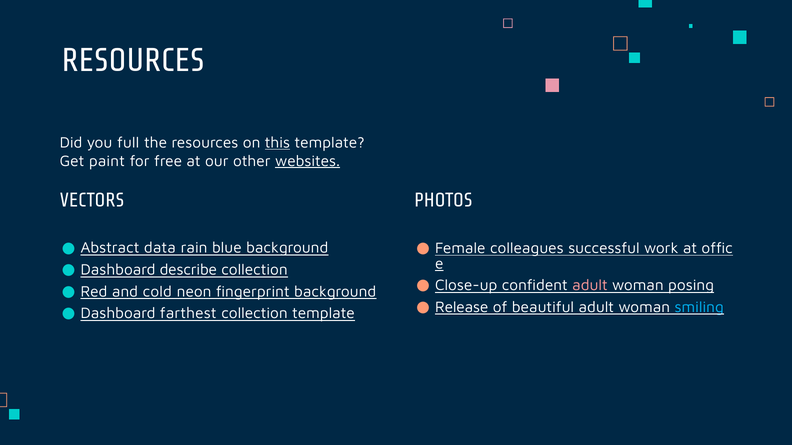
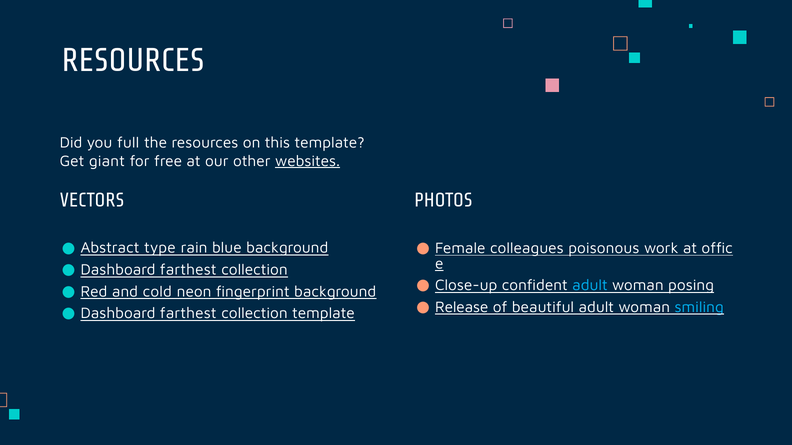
this underline: present -> none (277, 143)
paint: paint -> giant (107, 161)
data: data -> type (160, 248)
successful: successful -> poisonous (604, 248)
describe: describe -> farthest (188, 270)
adult colour: pink -> light blue (590, 286)
